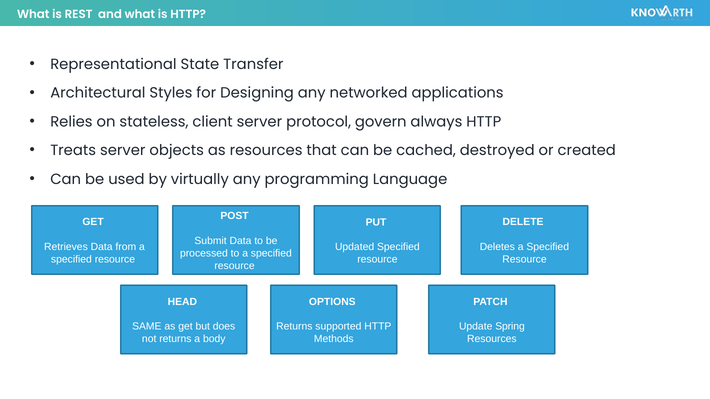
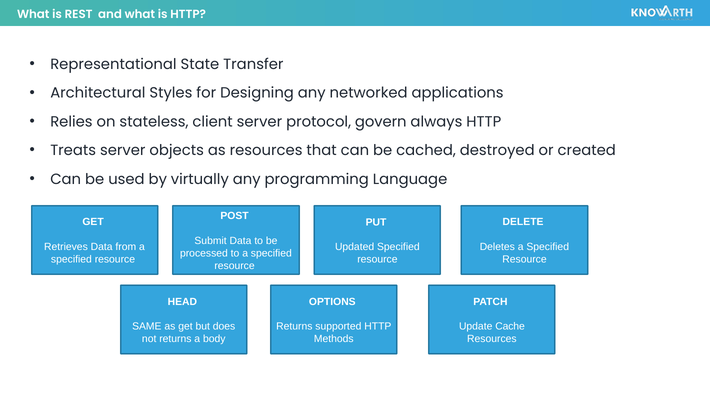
Spring: Spring -> Cache (510, 327)
